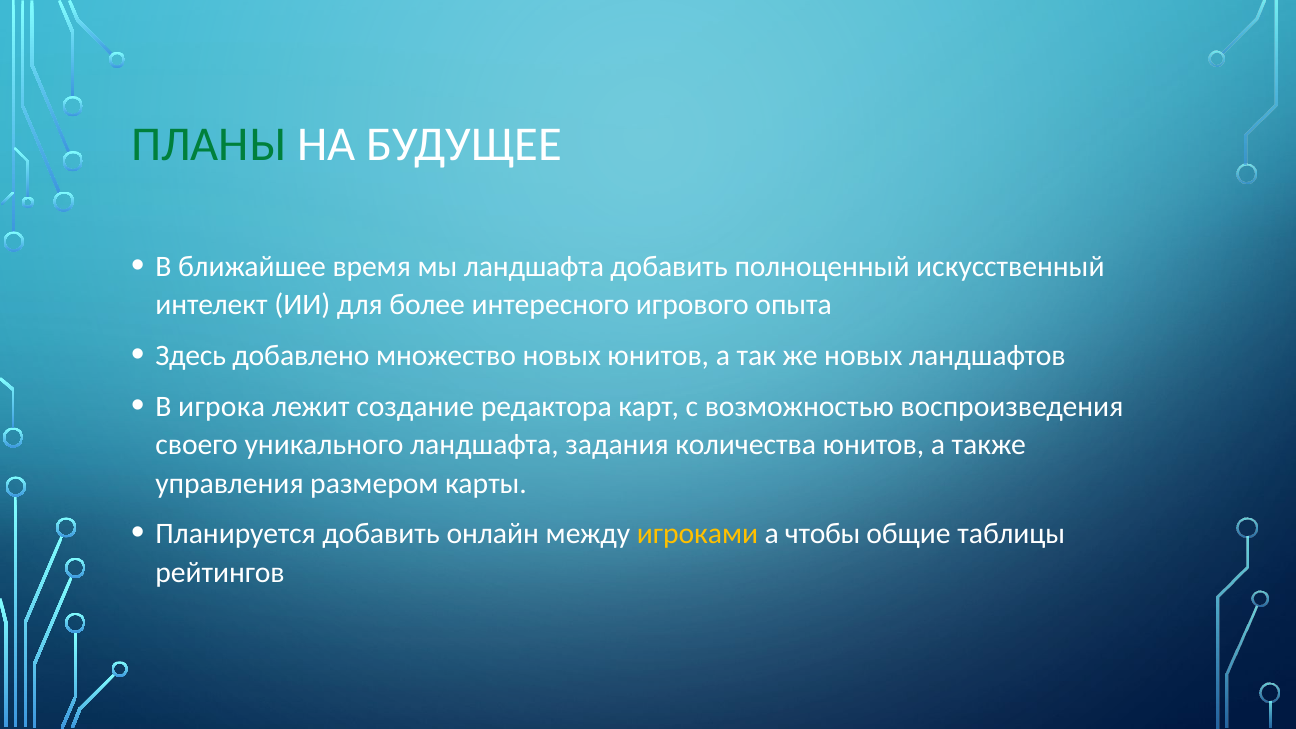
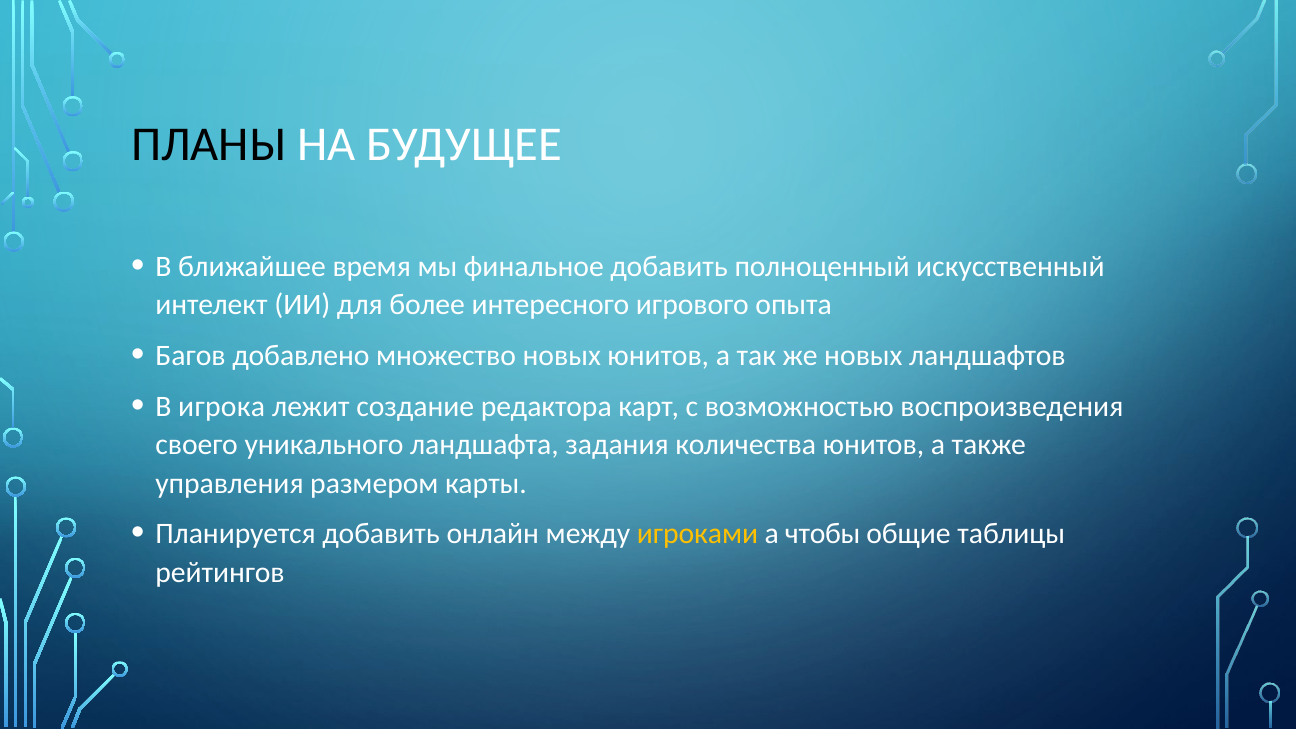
ПЛАНЫ colour: green -> black (209, 144)
мы ландшафта: ландшафта -> финальное (534, 267)
Здесь: Здесь -> Багов (191, 356)
